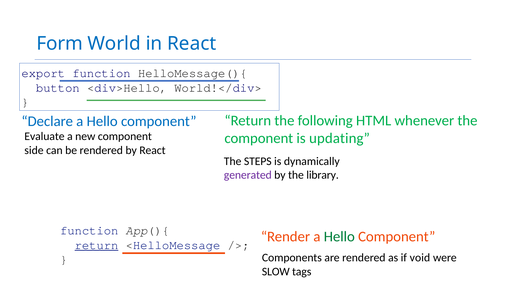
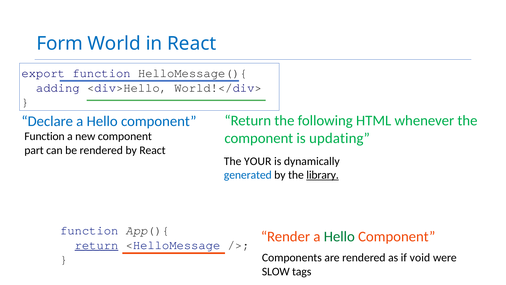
button: button -> adding (58, 88)
Evaluate: Evaluate -> Function (44, 136)
side: side -> part (34, 150)
STEPS: STEPS -> YOUR (258, 161)
generated colour: purple -> blue (248, 175)
library underline: none -> present (323, 175)
